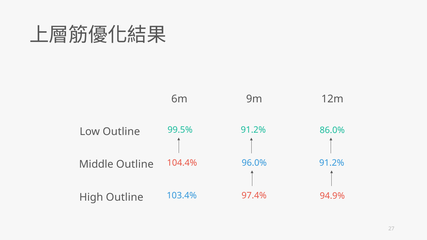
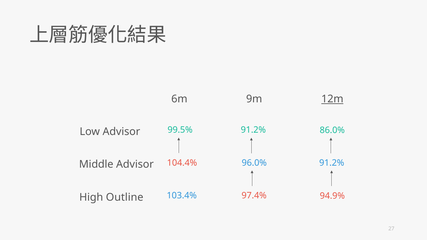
12m underline: none -> present (332, 99)
Low Outline: Outline -> Advisor (121, 132)
Middle Outline: Outline -> Advisor (135, 165)
